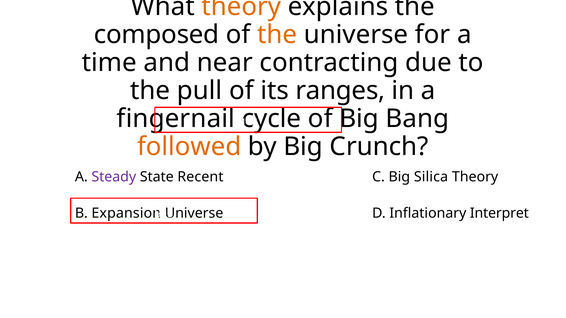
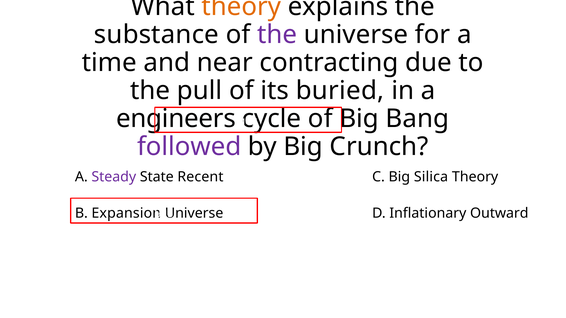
composed: composed -> substance (156, 35)
the colour: orange -> purple (277, 35)
ranges: ranges -> buried (340, 91)
fingernail: fingernail -> engineers (176, 119)
followed colour: orange -> purple (189, 147)
Interpret: Interpret -> Outward (499, 213)
